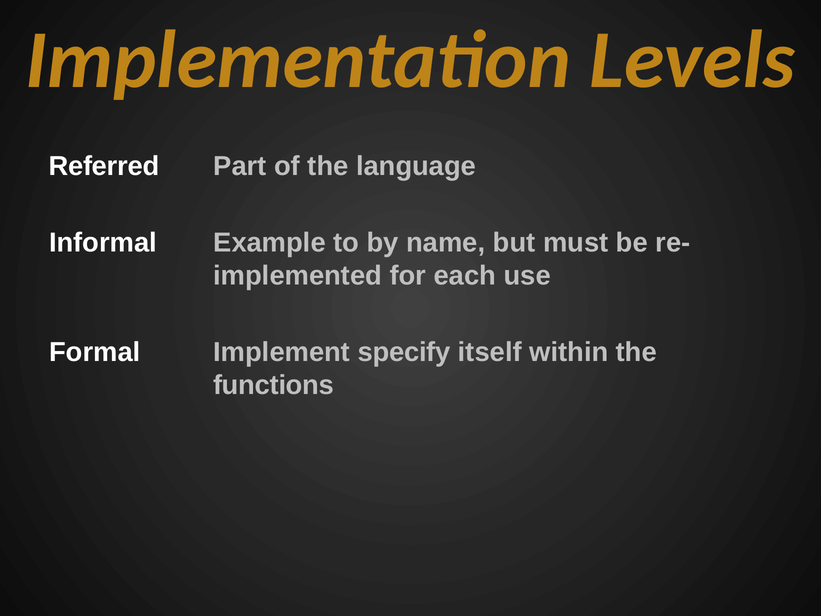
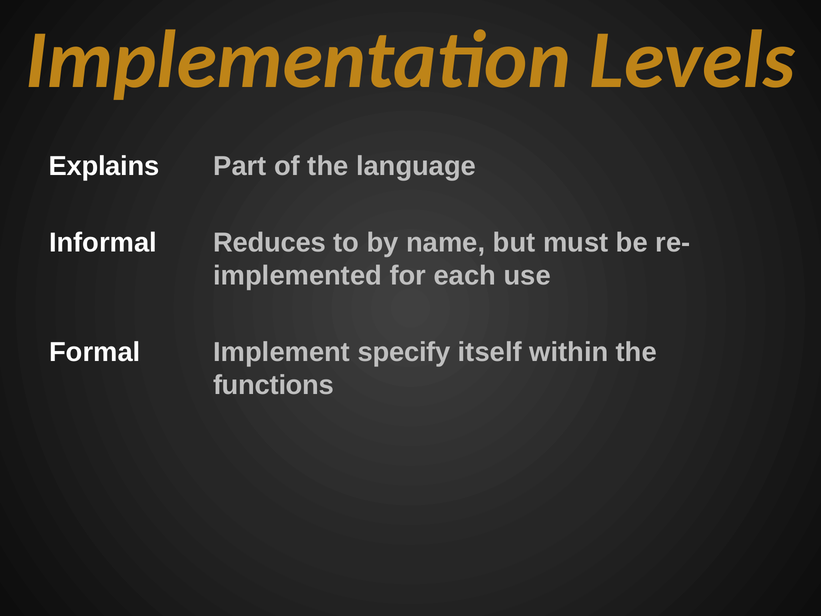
Referred: Referred -> Explains (104, 166)
Example: Example -> Reduces (270, 243)
